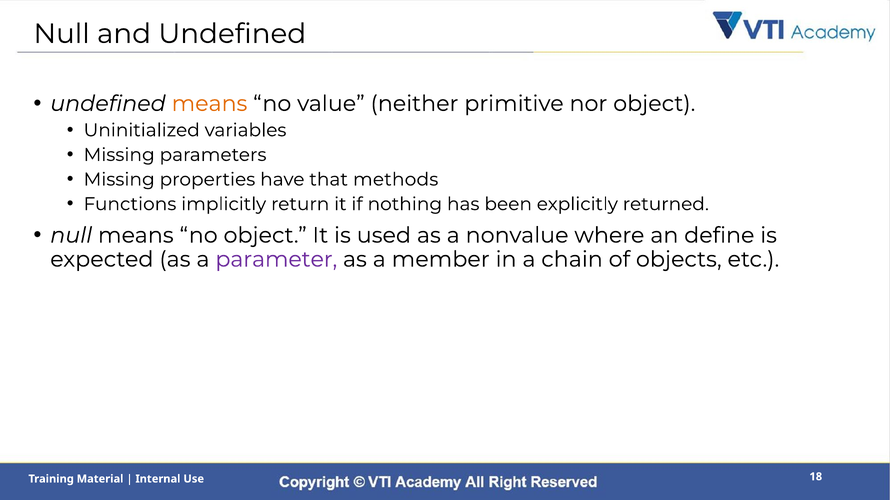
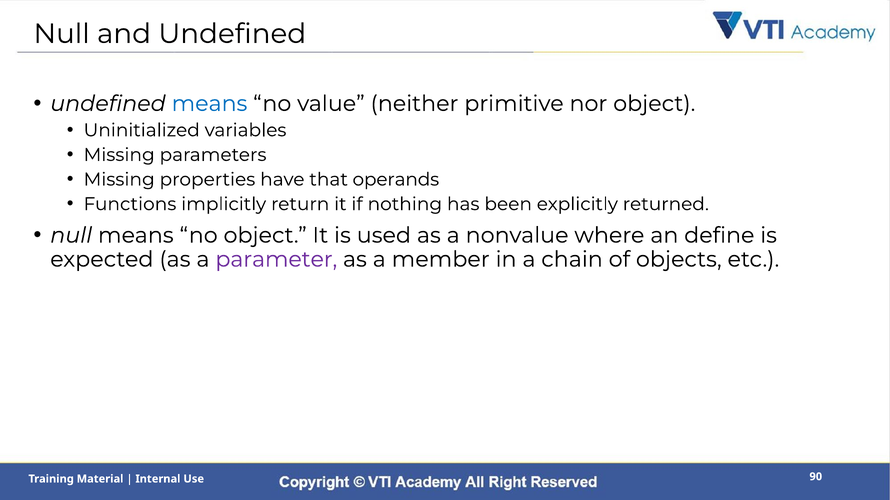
means colour: orange -> blue (209, 104)
methods: methods -> operands (396, 180)
18: 18 -> 90 (816, 477)
